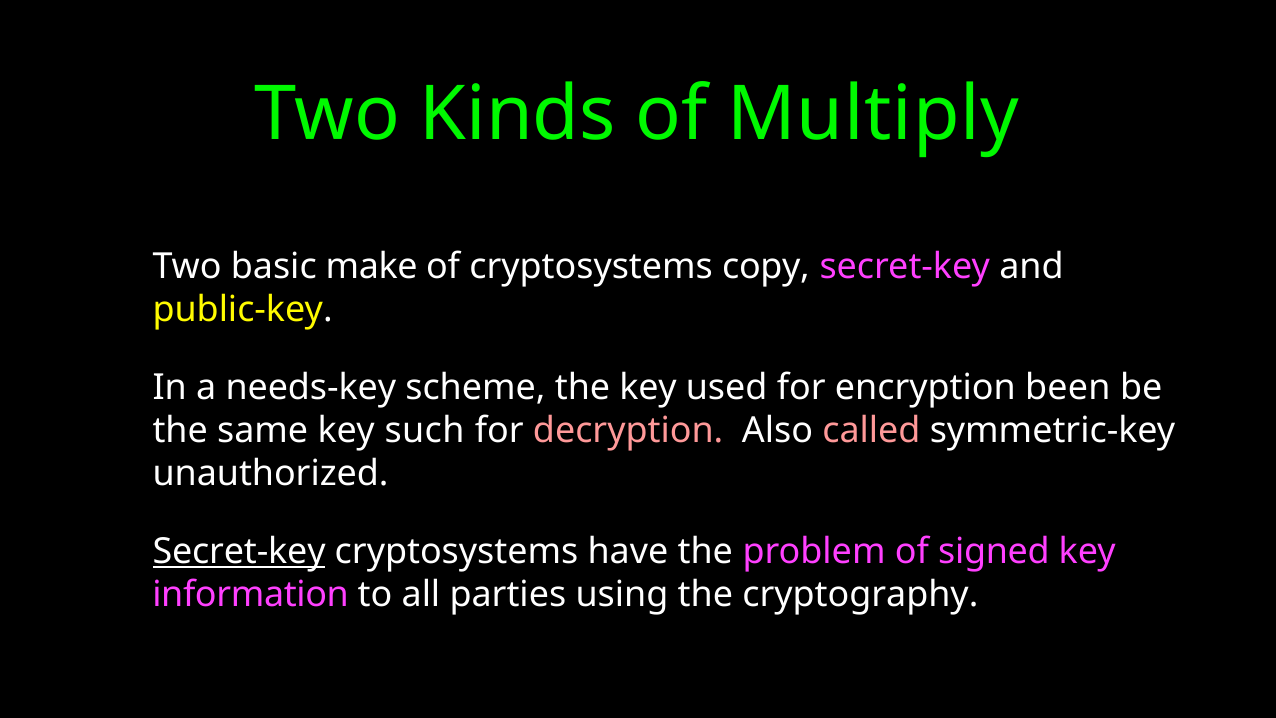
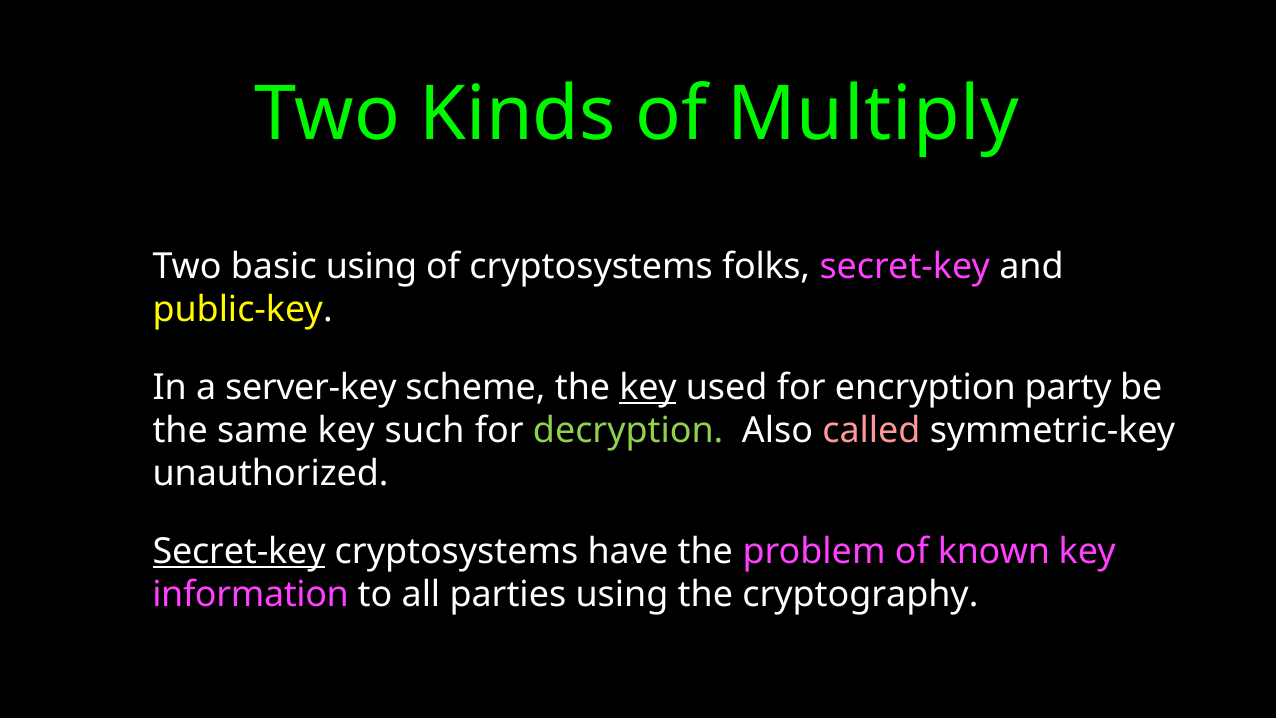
basic make: make -> using (372, 267)
copy: copy -> folks (766, 267)
needs-key: needs-key -> server-key (311, 388)
key underline: none -> present (648, 388)
been: been -> party (1068, 388)
decryption colour: pink -> light green (628, 431)
signed: signed -> known (994, 552)
